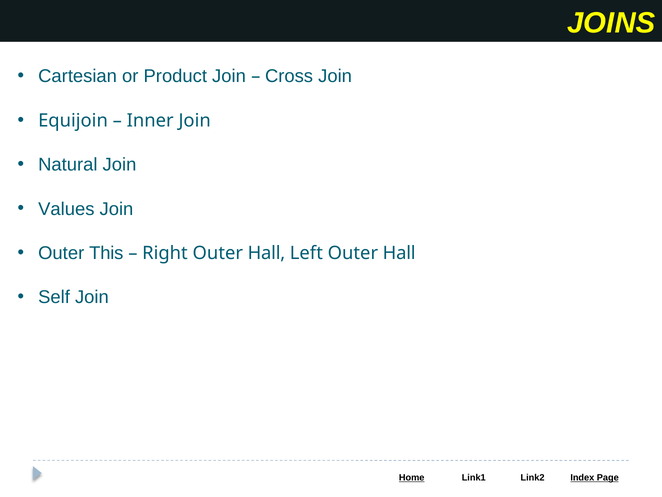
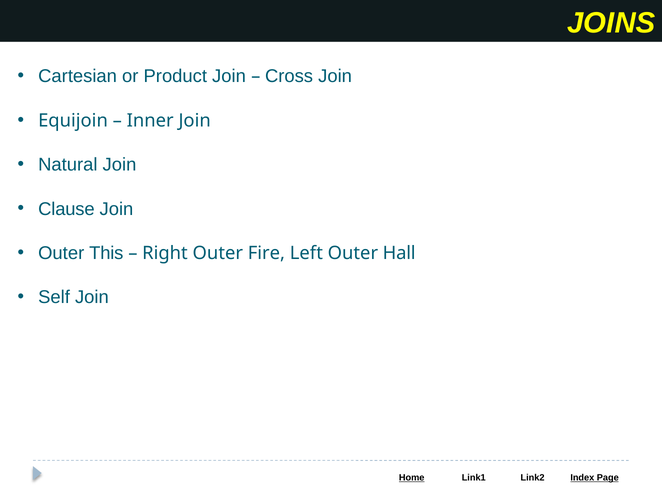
Values: Values -> Clause (66, 209)
Right Outer Hall: Hall -> Fire (266, 253)
